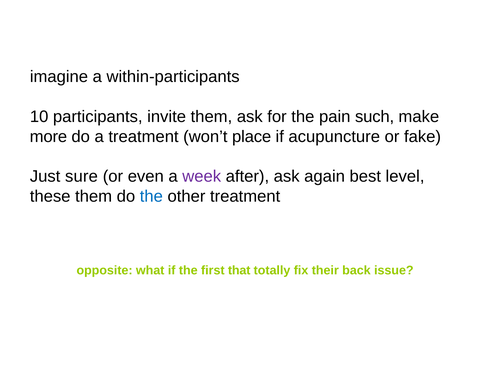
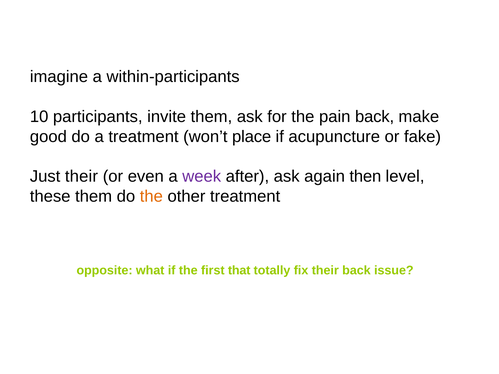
pain such: such -> back (375, 117)
more: more -> good (48, 137)
Just sure: sure -> their (81, 177)
best: best -> then (365, 177)
the colour: blue -> orange (151, 197)
